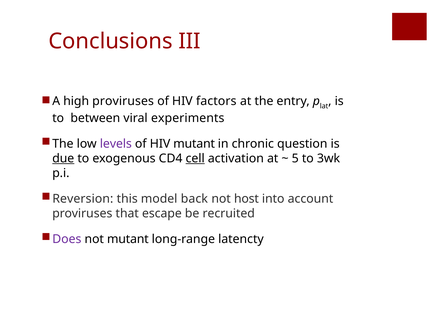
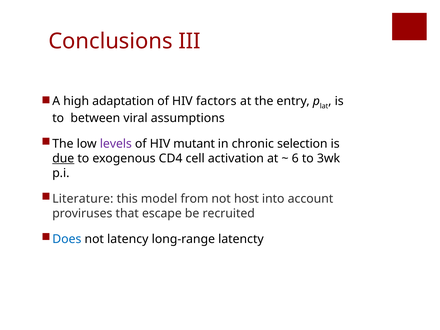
high proviruses: proviruses -> adaptation (123, 101)
experiments: experiments -> assumptions (188, 118)
question: question -> selection (302, 144)
cell underline: present -> none (195, 158)
5: 5 -> 6 (295, 158)
Reversion: Reversion -> Literature (83, 199)
back: back -> from (194, 199)
Does colour: purple -> blue (67, 239)
not mutant: mutant -> latency (128, 239)
